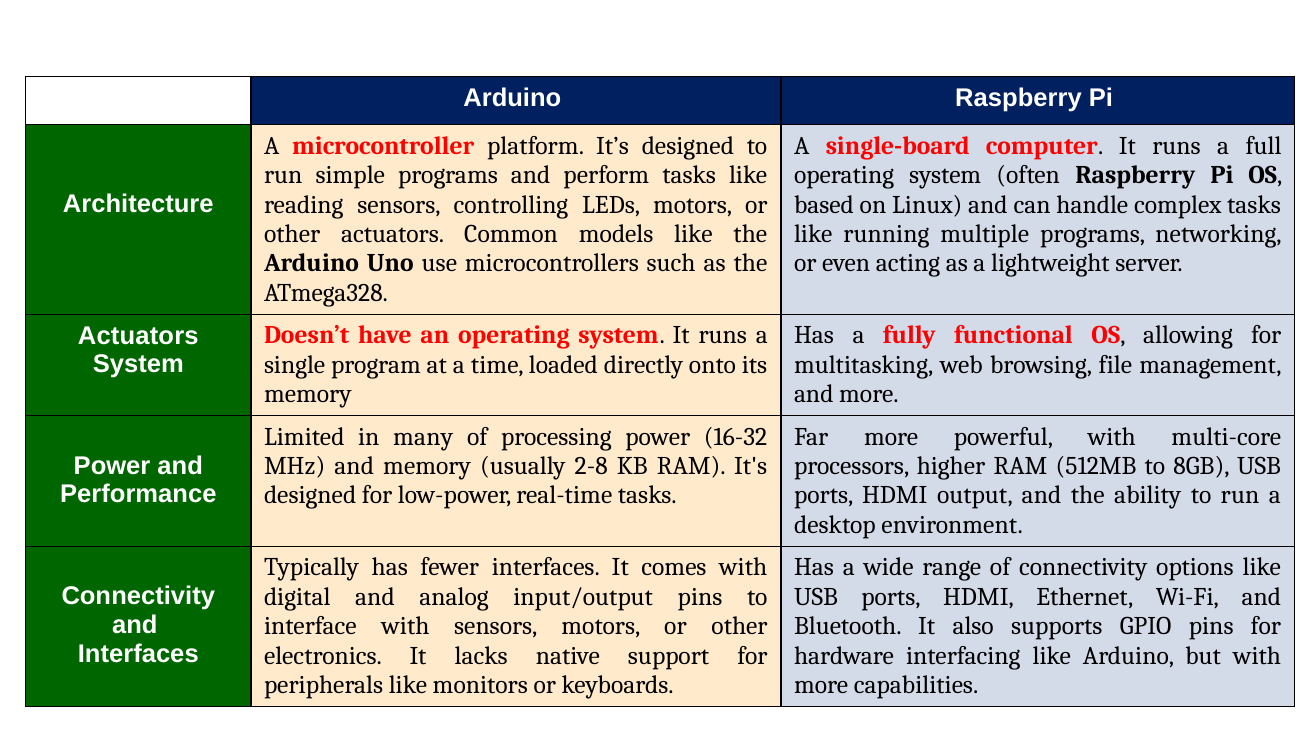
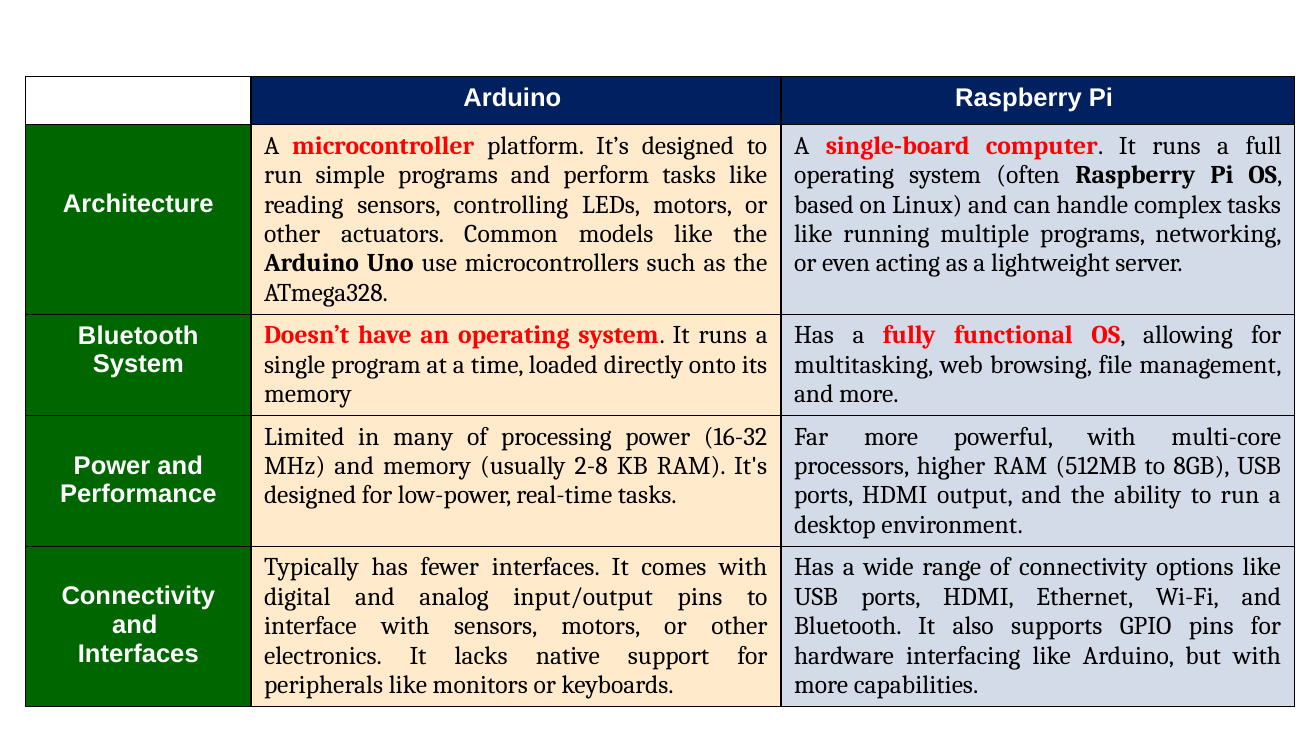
Actuators: Actuators -> Bluetooth (138, 336)
